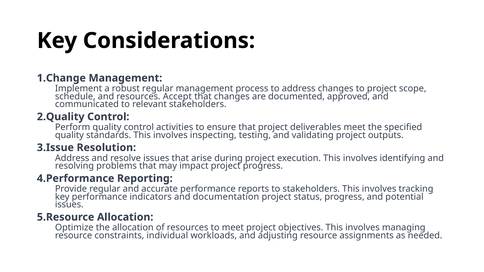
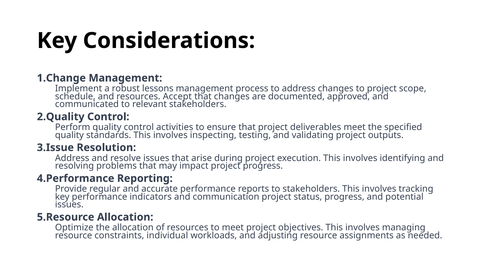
robust regular: regular -> lessons (158, 89)
documentation: documentation -> communication (226, 197)
